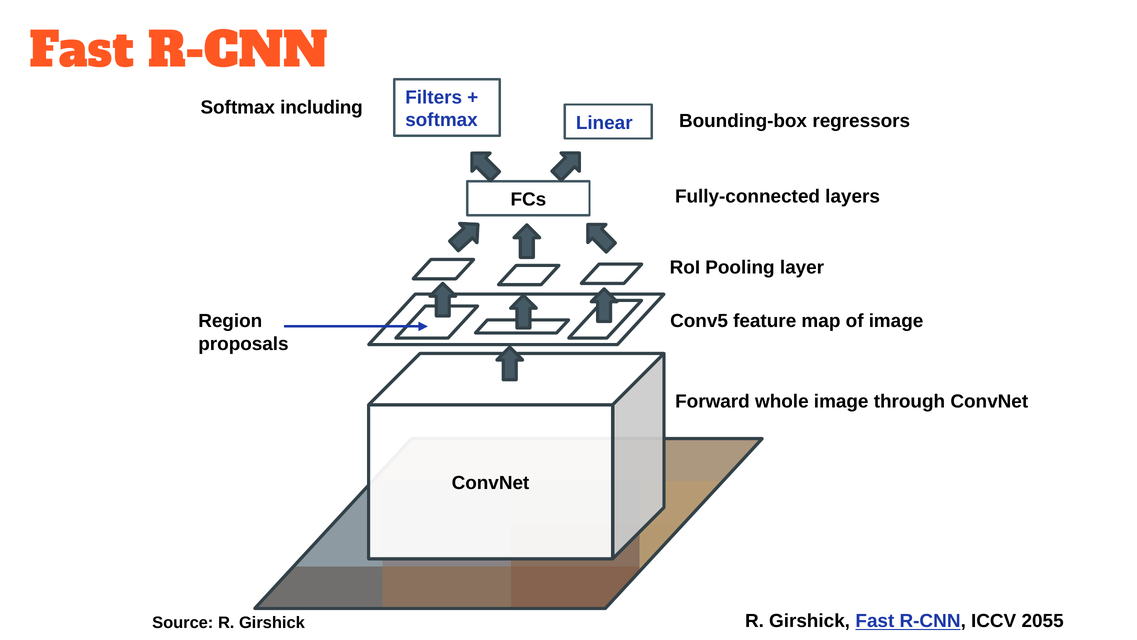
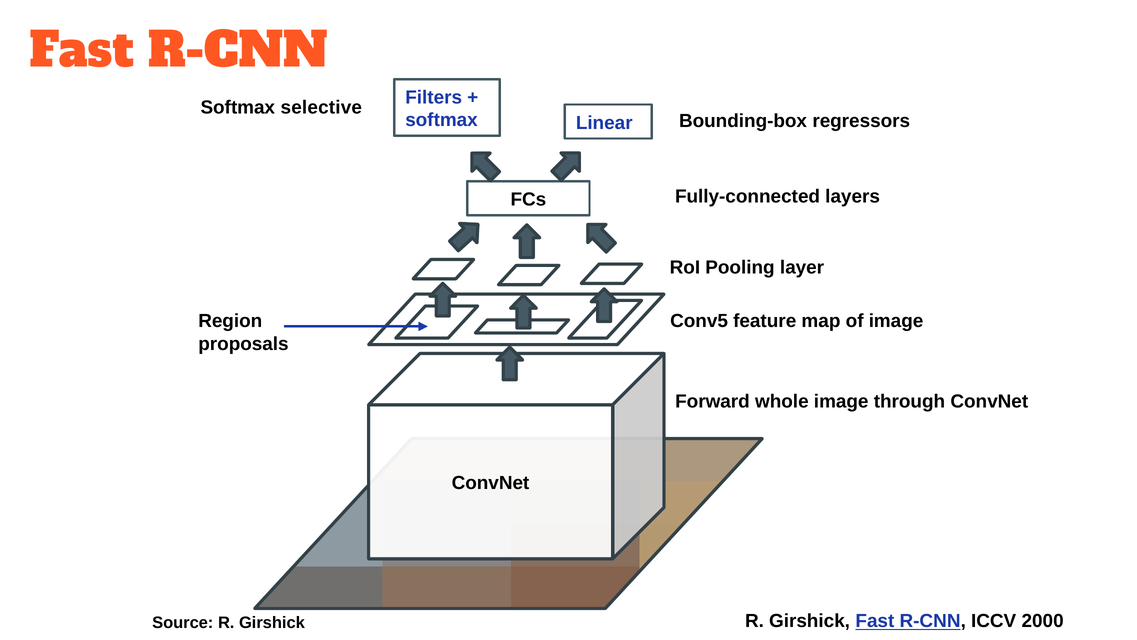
including: including -> selective (321, 107)
2055: 2055 -> 2000 (1043, 621)
